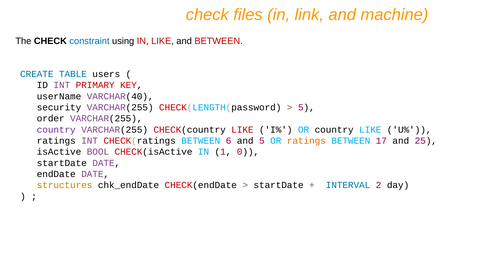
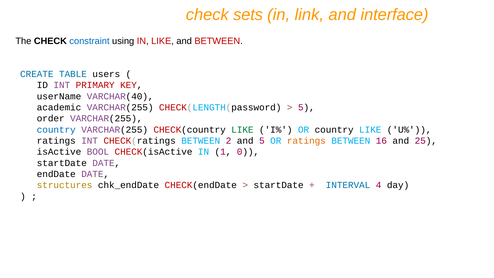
files: files -> sets (248, 15)
machine: machine -> interface (394, 15)
security: security -> academic (59, 107)
country colour: purple -> blue (56, 130)
LIKE colour: red -> green (242, 130)
6: 6 -> 2 (229, 141)
17: 17 -> 16 (381, 141)
2: 2 -> 4 (379, 185)
